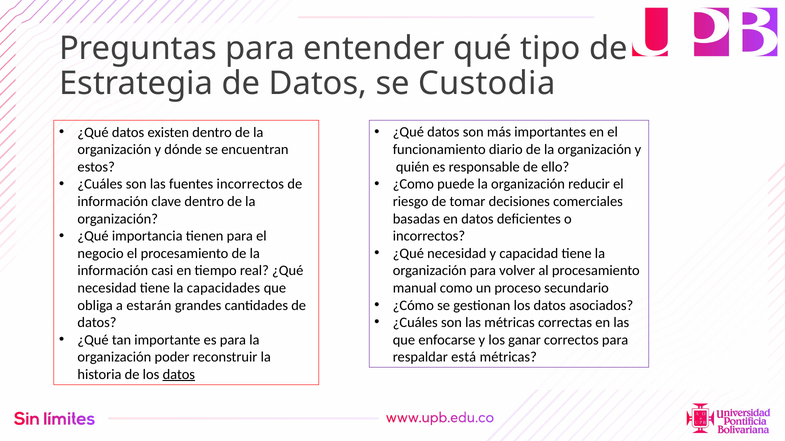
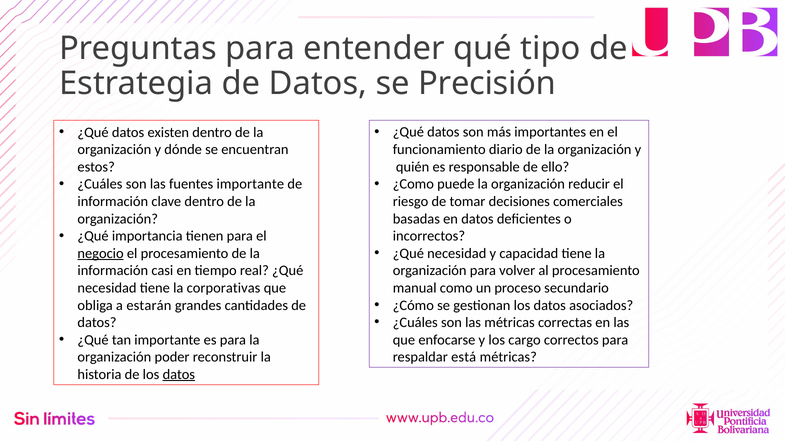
Custodia: Custodia -> Precisión (487, 84)
fuentes incorrectos: incorrectos -> importante (250, 184)
negocio underline: none -> present (101, 254)
capacidades: capacidades -> corporativas (224, 288)
ganar: ganar -> cargo (524, 340)
